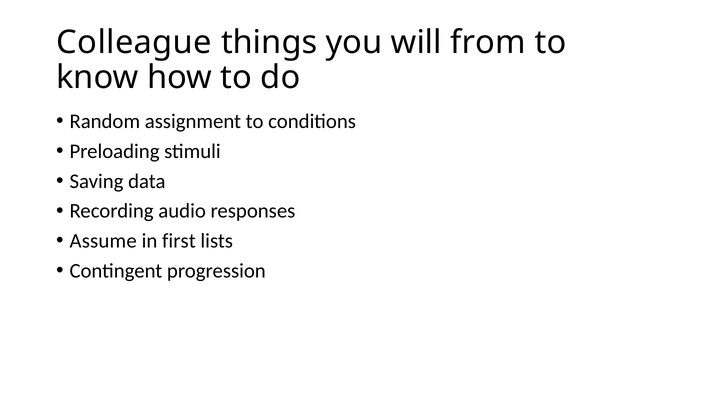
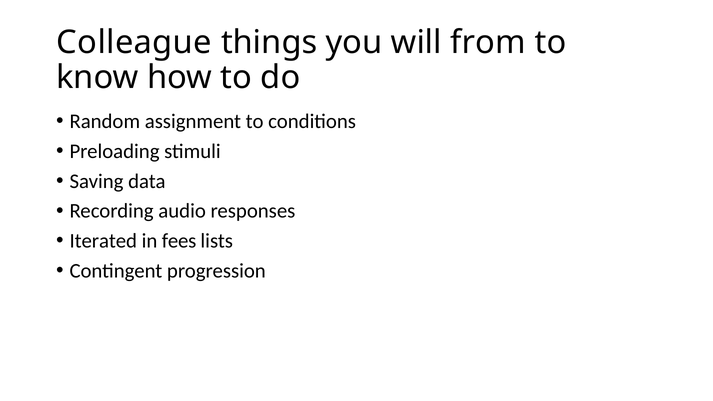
Assume: Assume -> Iterated (103, 241)
first: first -> fees (179, 241)
